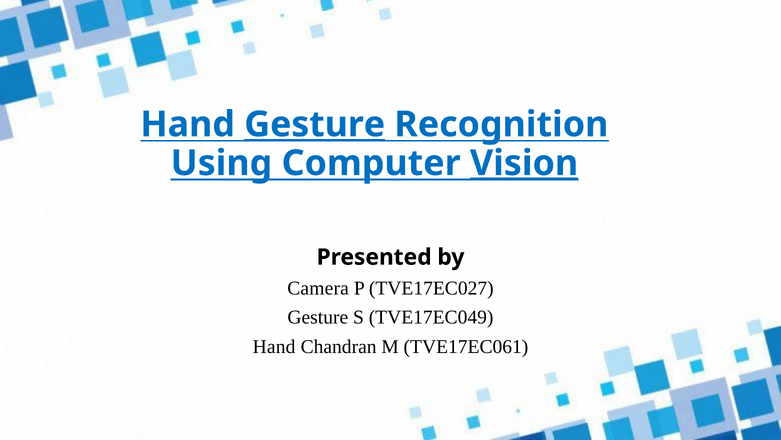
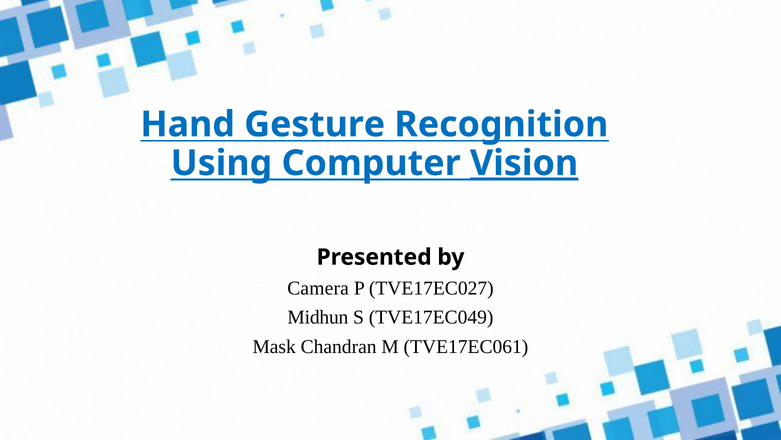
Gesture underline: present -> none (315, 124)
Gesture: Gesture -> Midhun (318, 317)
Hand: Hand -> Mask (274, 346)
